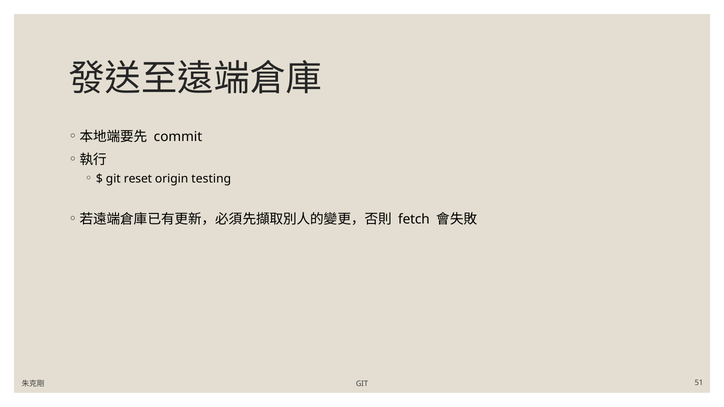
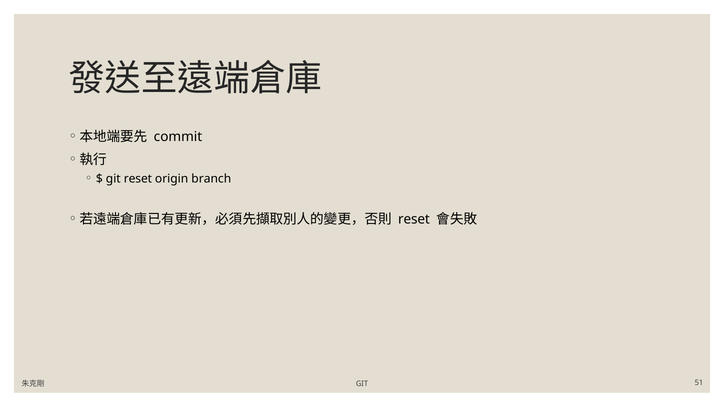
testing: testing -> branch (211, 179)
fetch: fetch -> reset (414, 219)
